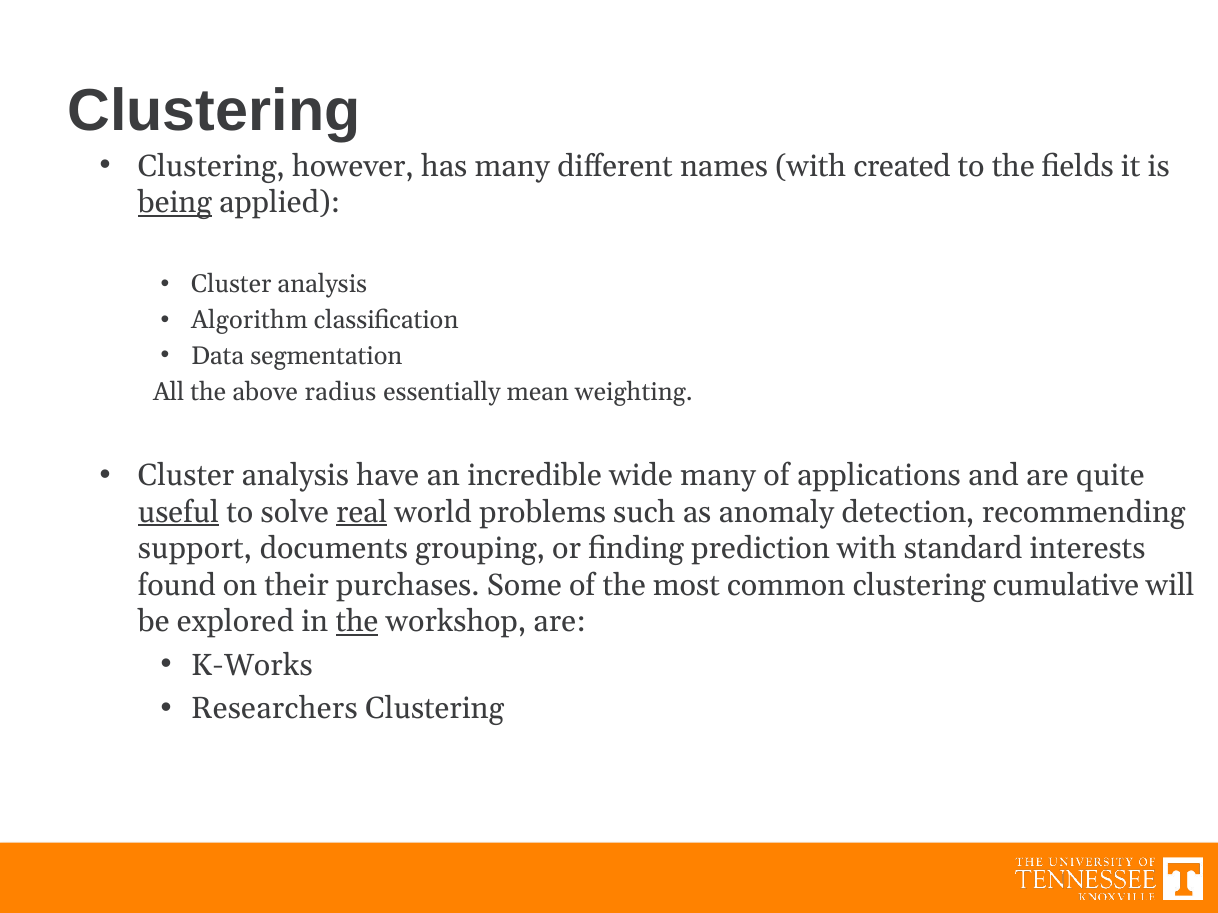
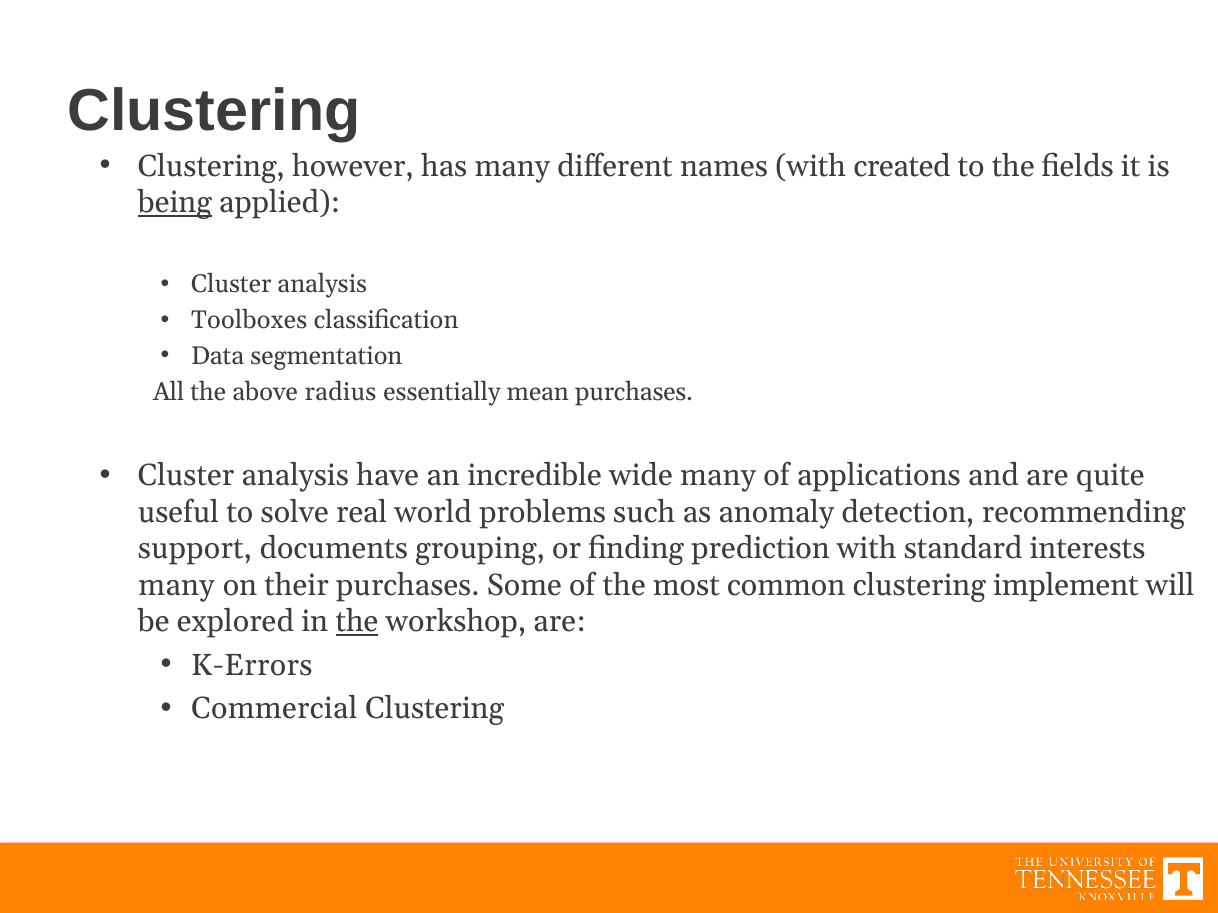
Algorithm: Algorithm -> Toolboxes (249, 320)
mean weighting: weighting -> purchases (634, 392)
useful underline: present -> none (178, 513)
real underline: present -> none (362, 513)
found: found -> many (176, 586)
cumulative: cumulative -> implement (1066, 586)
K-Works: K-Works -> K-Errors (252, 666)
Researchers: Researchers -> Commercial (274, 709)
